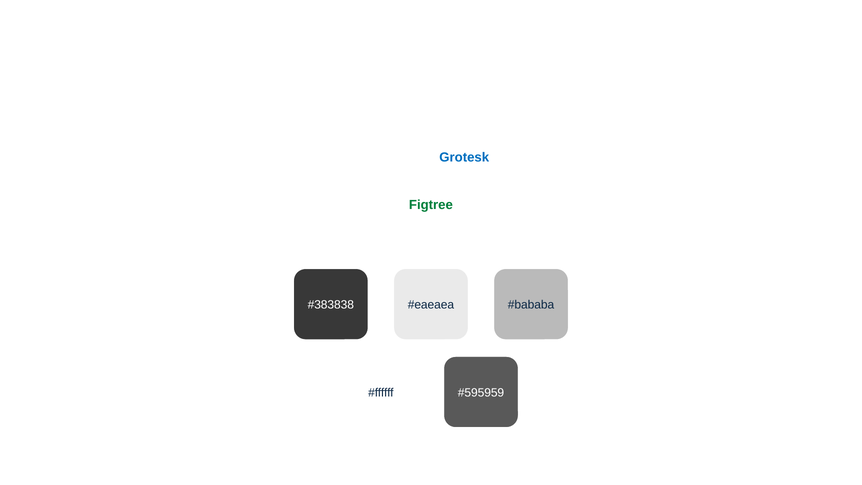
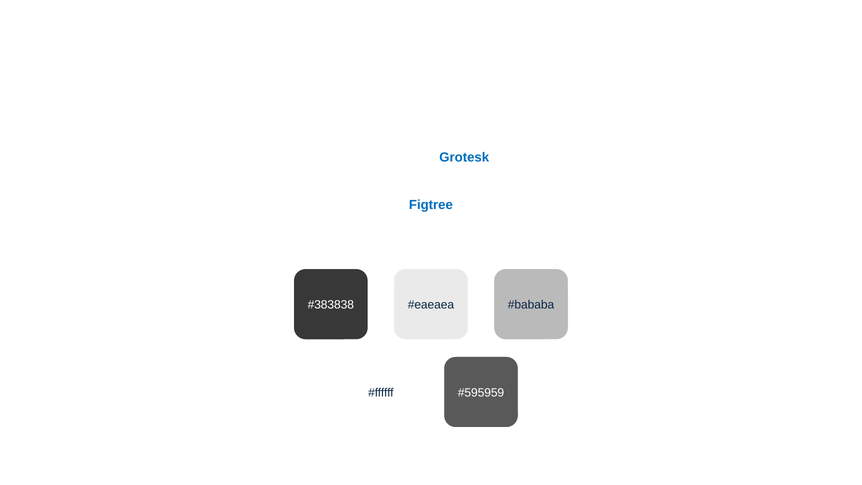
Figtree colour: green -> blue (431, 205)
